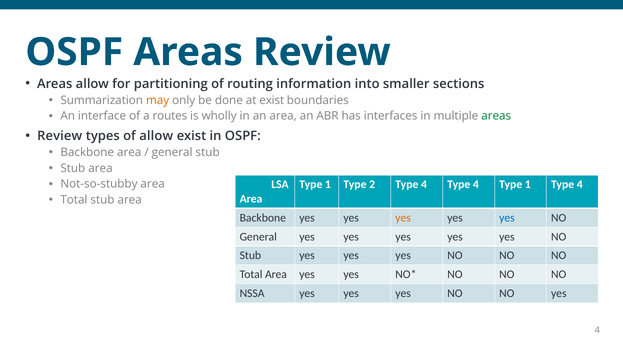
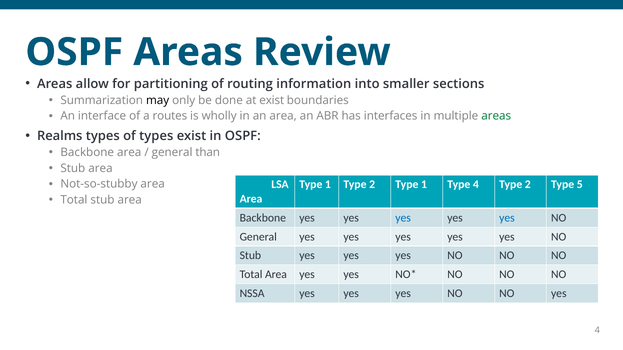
may colour: orange -> black (158, 100)
Review: Review -> Realms (60, 136)
of allow: allow -> types (156, 136)
general stub: stub -> than (208, 153)
2 Type 4: 4 -> 1 (424, 185)
4 Type 1: 1 -> 2 (528, 185)
4: 4 -> 5 (580, 185)
yes colour: orange -> blue (403, 218)
